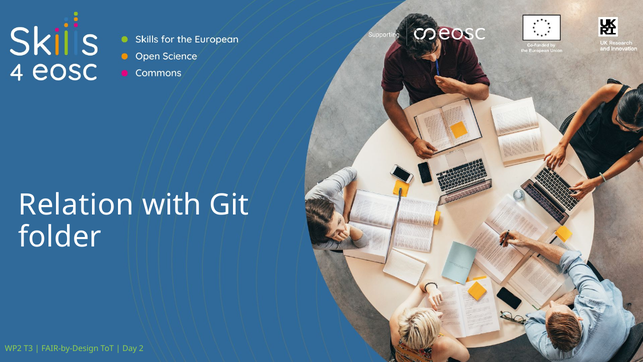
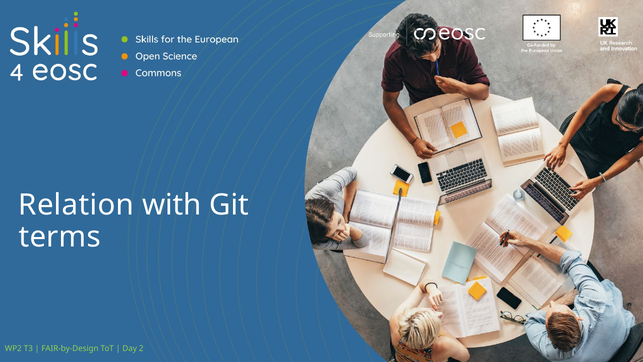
folder: folder -> terms (60, 237)
